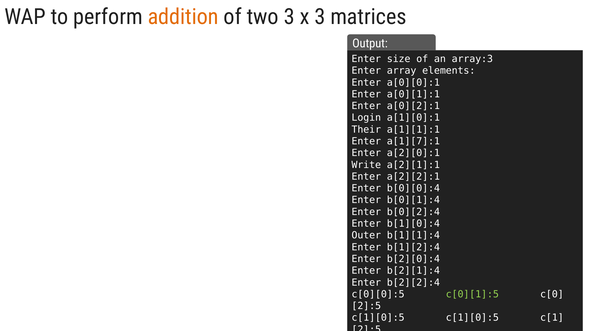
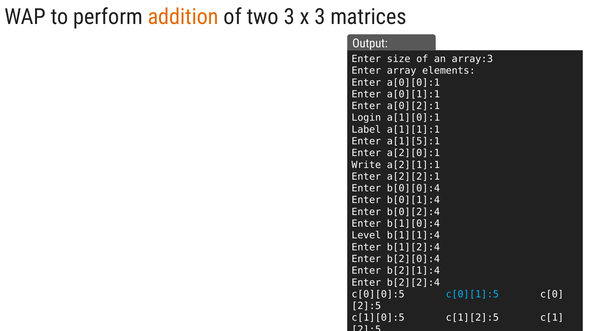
Their: Their -> Label (366, 130)
a[1][7]:1: a[1][7]:1 -> a[1][5]:1 (413, 141)
Outer: Outer -> Level (366, 236)
c[0][1]:5 colour: light green -> light blue (472, 294)
c[1][0]:5 c[1][0]:5: c[1][0]:5 -> c[1][2]:5 (472, 318)
